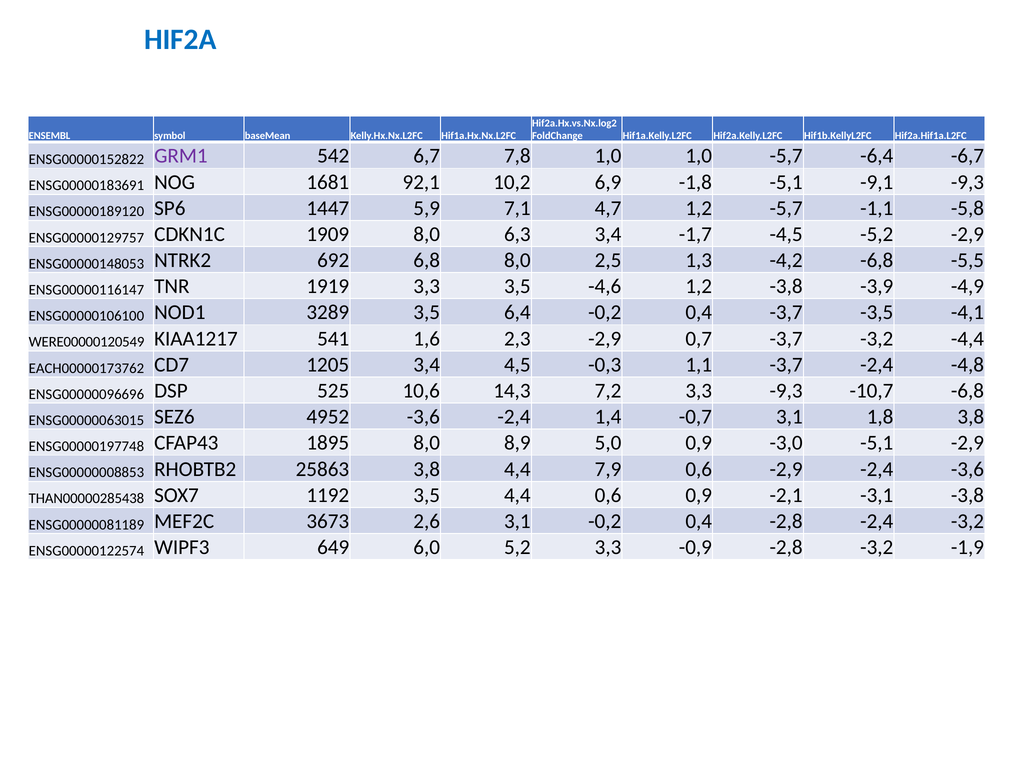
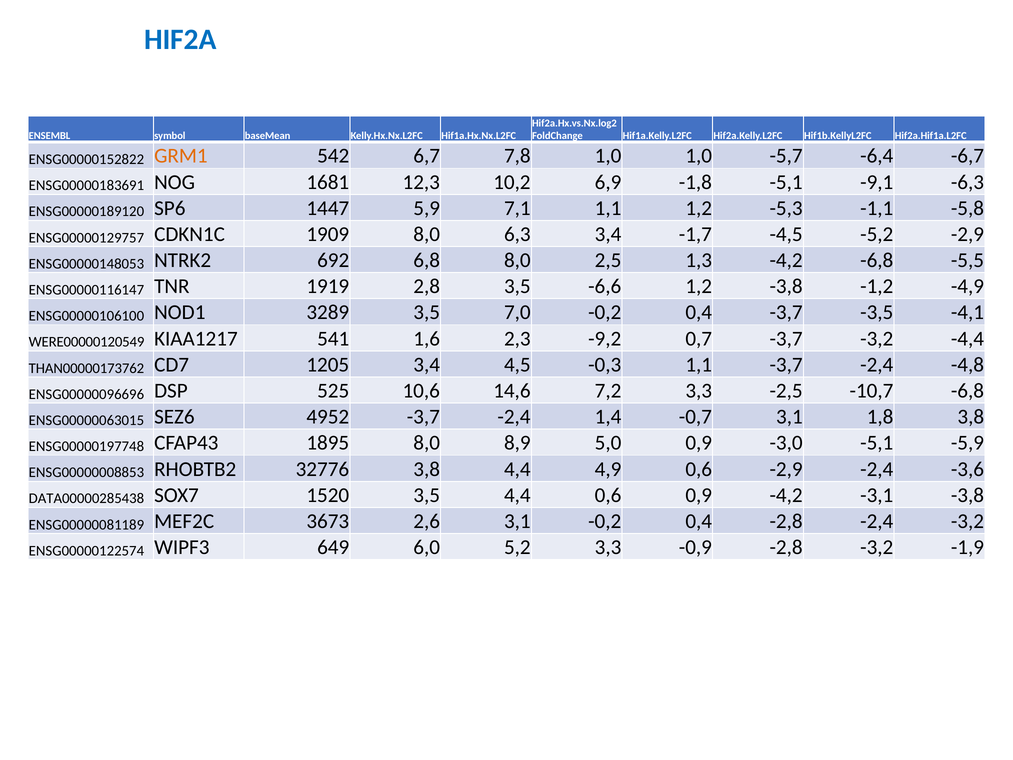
GRM1 colour: purple -> orange (181, 156)
92,1: 92,1 -> 12,3 (421, 182)
-9,1 -9,3: -9,3 -> -6,3 (967, 182)
7,1 4,7: 4,7 -> 1,1 (608, 208)
1,2 -5,7: -5,7 -> -5,3 (786, 208)
1919 3,3: 3,3 -> 2,8 (427, 286)
-4,6: -4,6 -> -6,6 (605, 286)
-3,9: -3,9 -> -1,2 (877, 286)
6,4: 6,4 -> 7,0 (517, 312)
2,3 -2,9: -2,9 -> -9,2 (605, 339)
EACH00000173762: EACH00000173762 -> THAN00000173762 (86, 368)
14,3: 14,3 -> 14,6 (512, 391)
3,3 -9,3: -9,3 -> -2,5 (786, 391)
4952 -3,6: -3,6 -> -3,7 (423, 417)
-5,1 -2,9: -2,9 -> -5,9 (967, 443)
25863: 25863 -> 32776 (322, 469)
7,9: 7,9 -> 4,9 (608, 469)
THAN00000285438: THAN00000285438 -> DATA00000285438 (86, 498)
1192: 1192 -> 1520 (328, 495)
0,9 -2,1: -2,1 -> -4,2 (786, 495)
